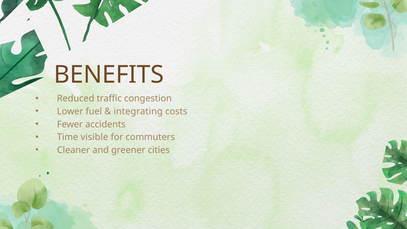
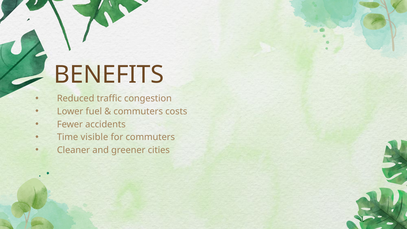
integrating: integrating -> commuters (138, 111)
